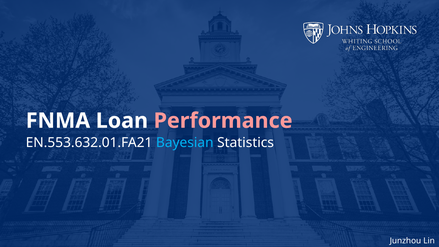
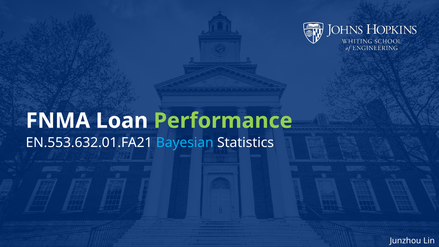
Performance colour: pink -> light green (223, 121)
